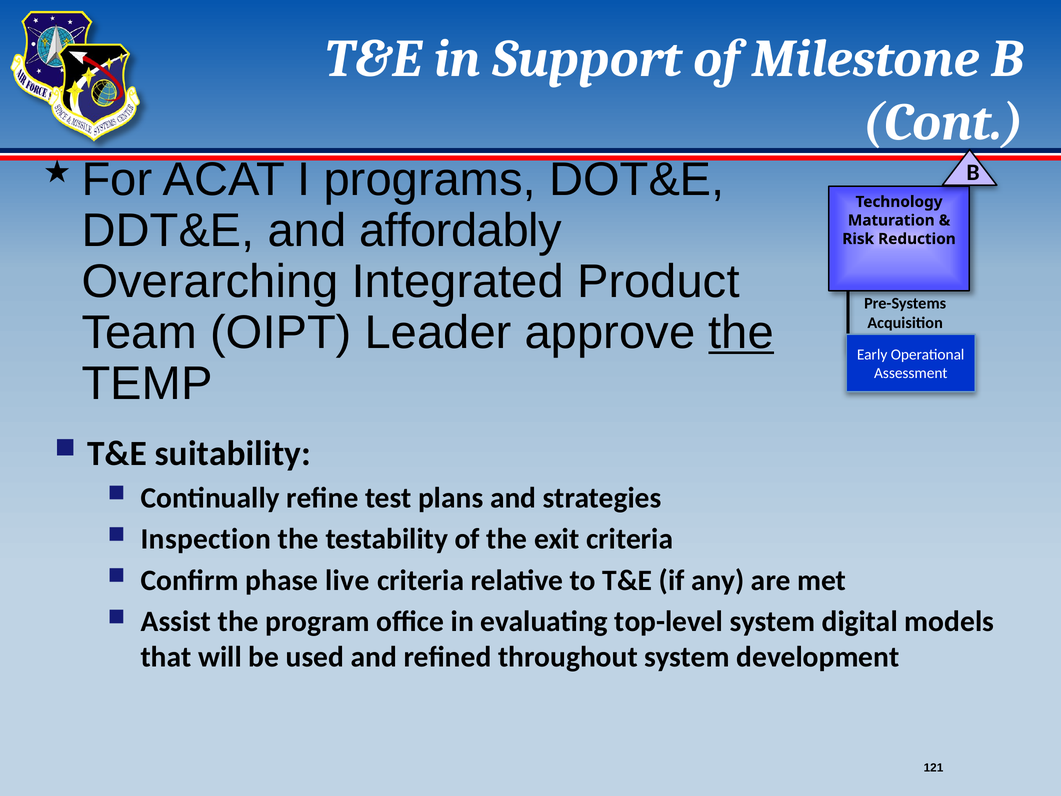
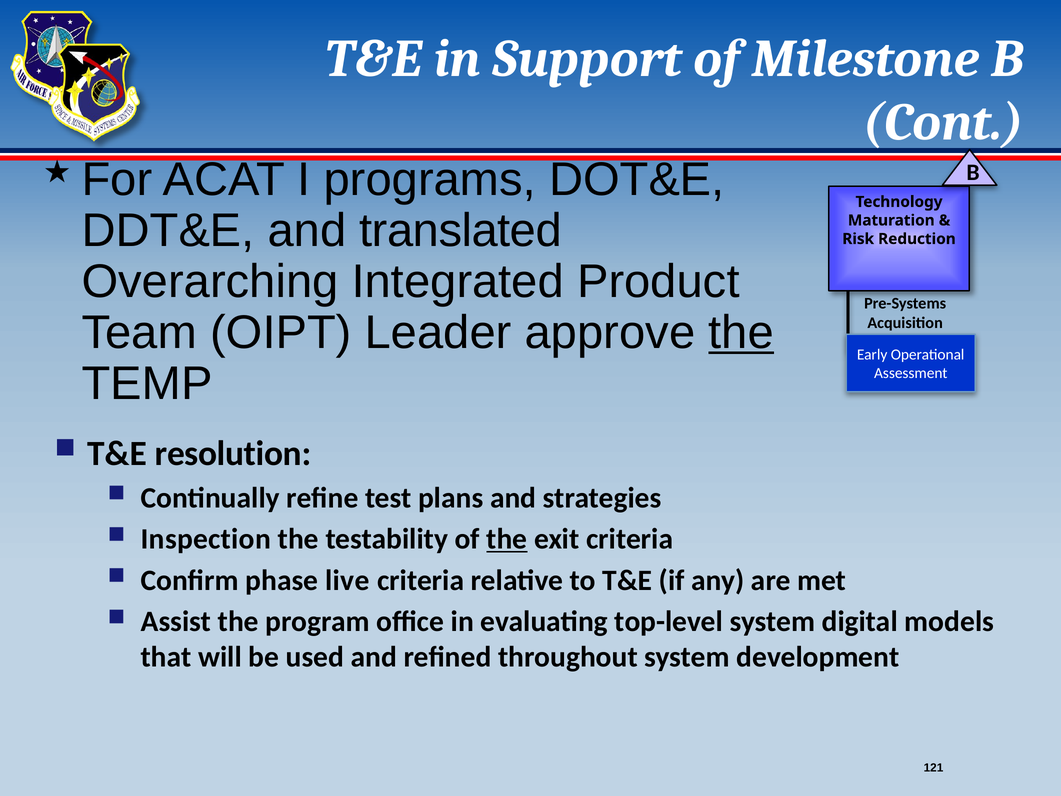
affordably: affordably -> translated (461, 230)
suitability: suitability -> resolution (233, 453)
the underline: none -> present (507, 539)
